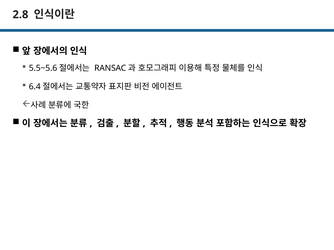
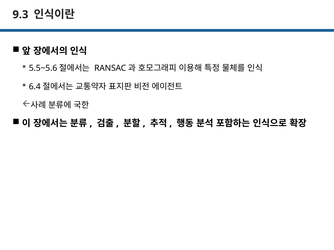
2.8: 2.8 -> 9.3 (20, 15)
